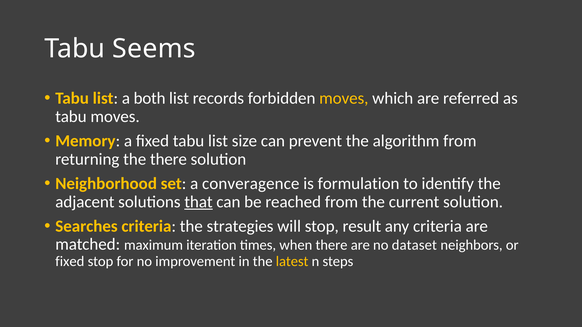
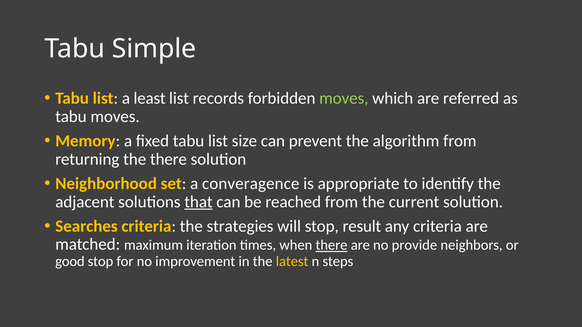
Seems: Seems -> Simple (154, 49)
both: both -> least (150, 98)
moves colour: yellow -> light green (344, 98)
formulation: formulation -> appropriate (359, 184)
there underline: none -> present (332, 245)
dataset: dataset -> provide (414, 245)
fixed: fixed -> good (70, 262)
